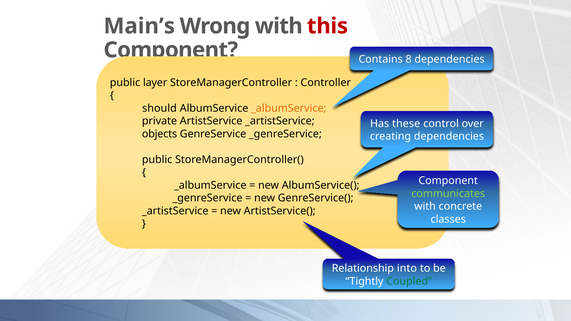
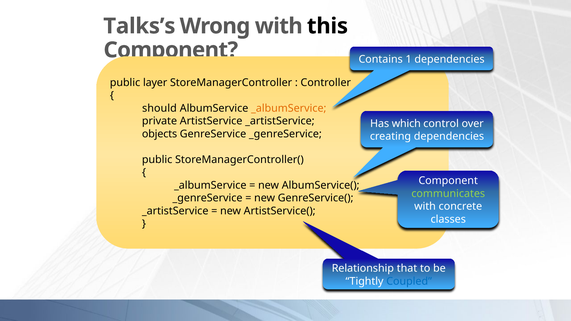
Main’s: Main’s -> Talks’s (139, 26)
this colour: red -> black (327, 26)
8: 8 -> 1 (409, 59)
these: these -> which (406, 124)
into: into -> that (407, 268)
Coupled colour: green -> blue (409, 281)
